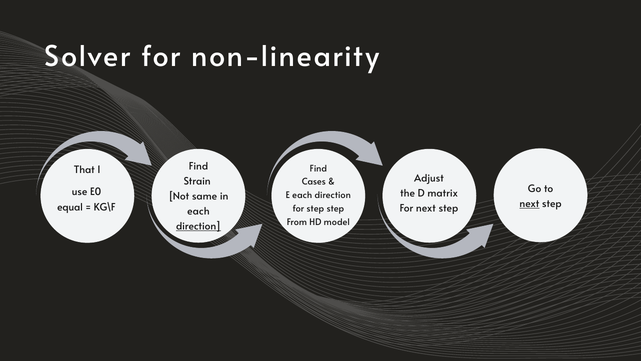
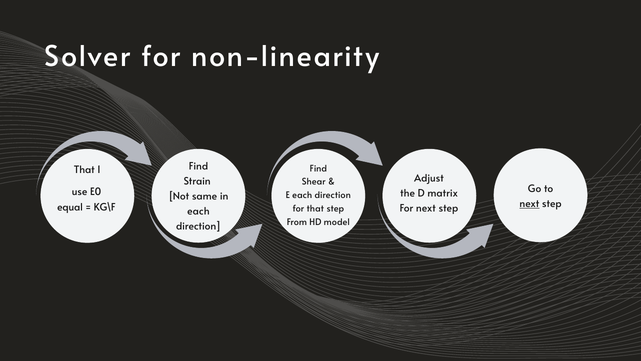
Cases: Cases -> Shear (314, 182)
for step: step -> that (315, 208)
direction underline: present -> none (198, 226)
